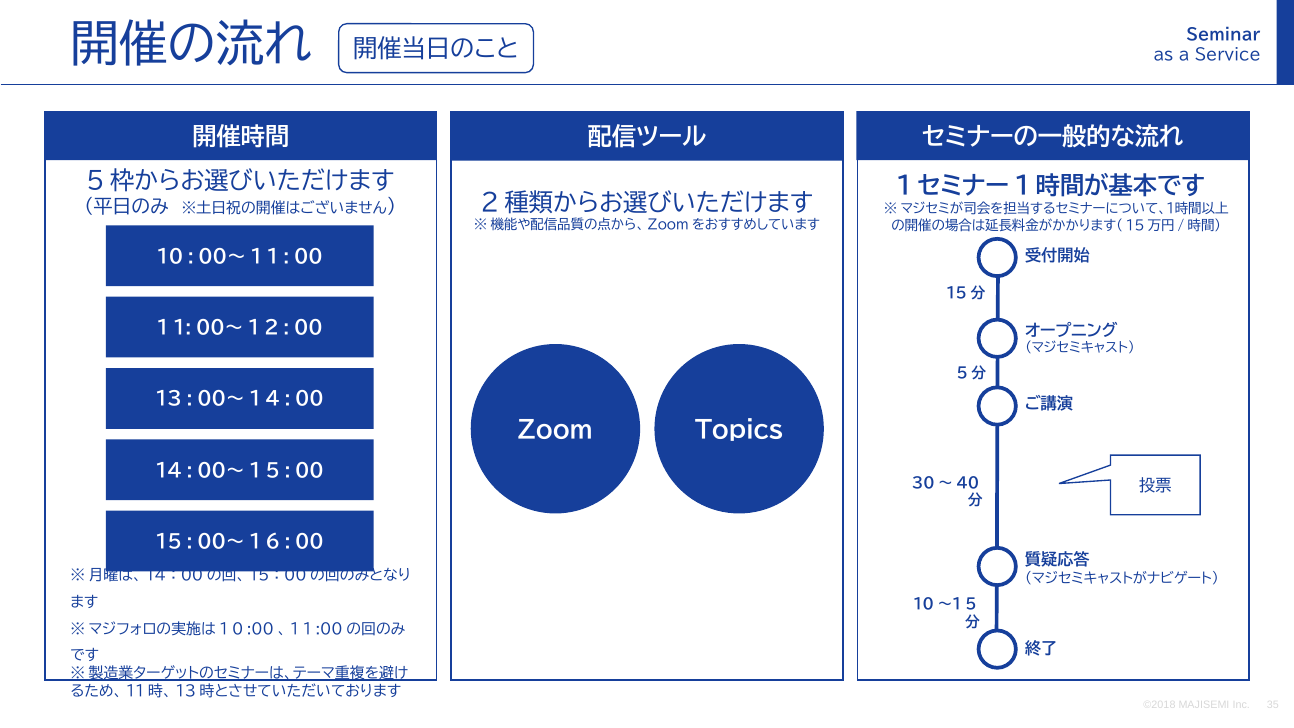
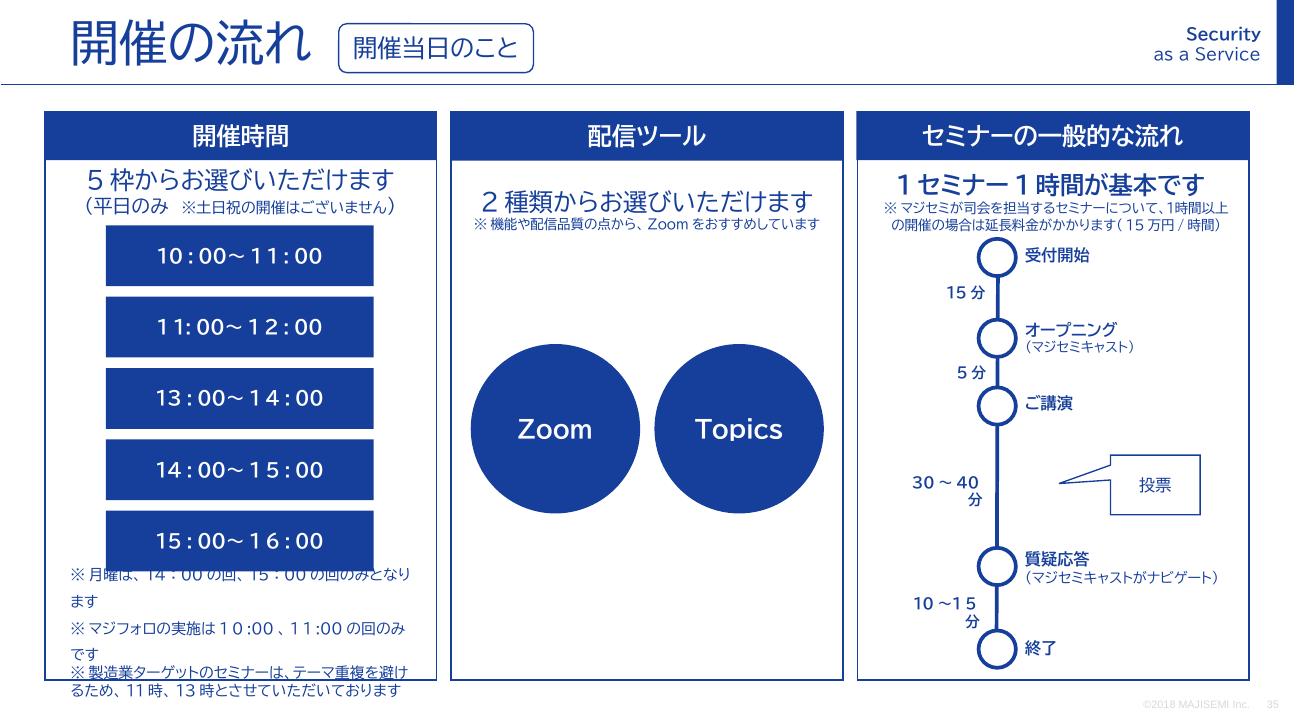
Seminar: Seminar -> Security (1224, 35)
